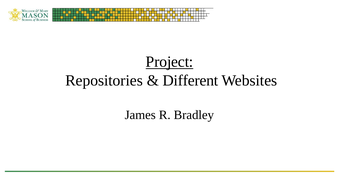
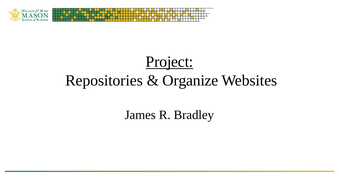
Different: Different -> Organize (190, 80)
